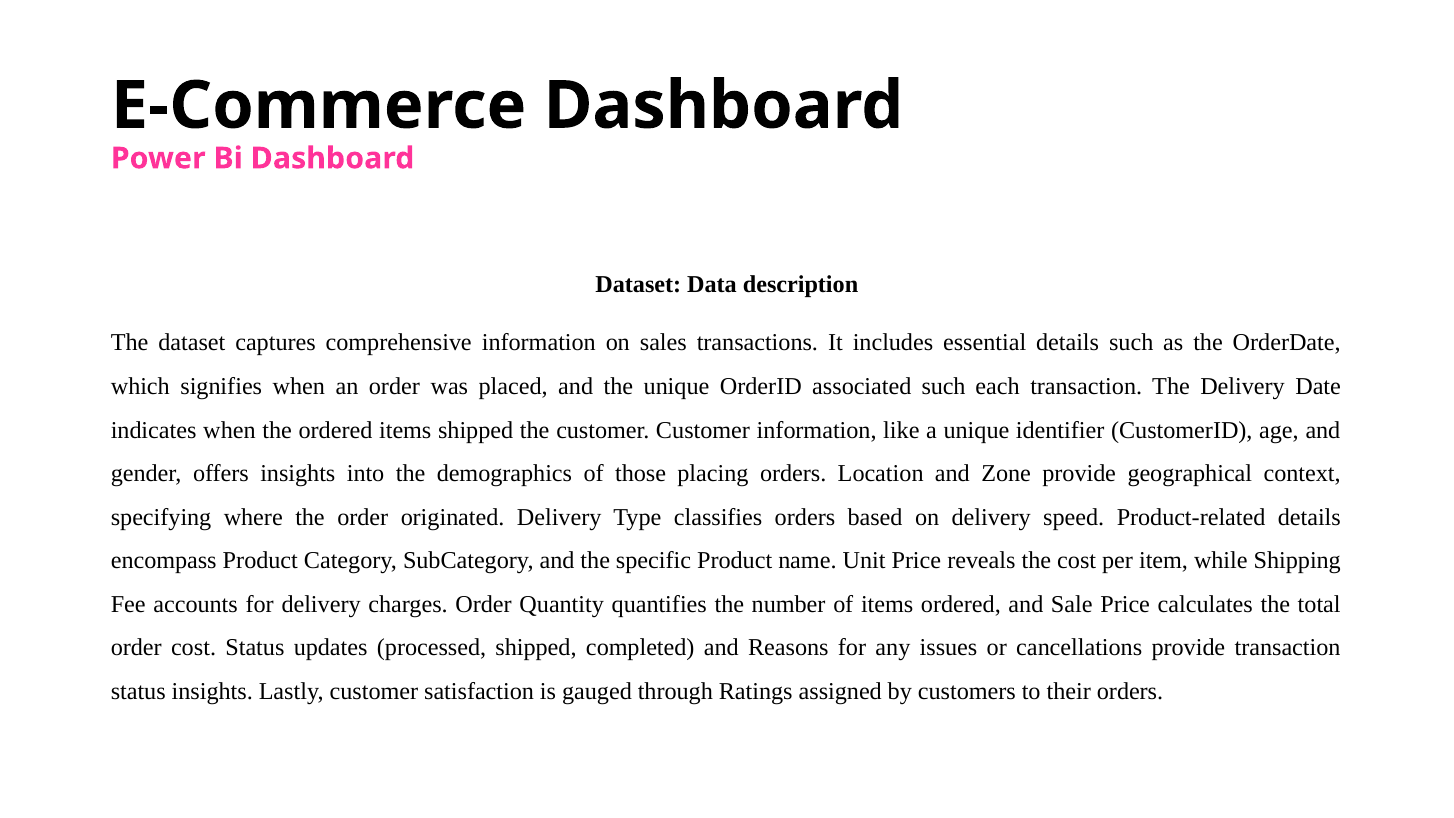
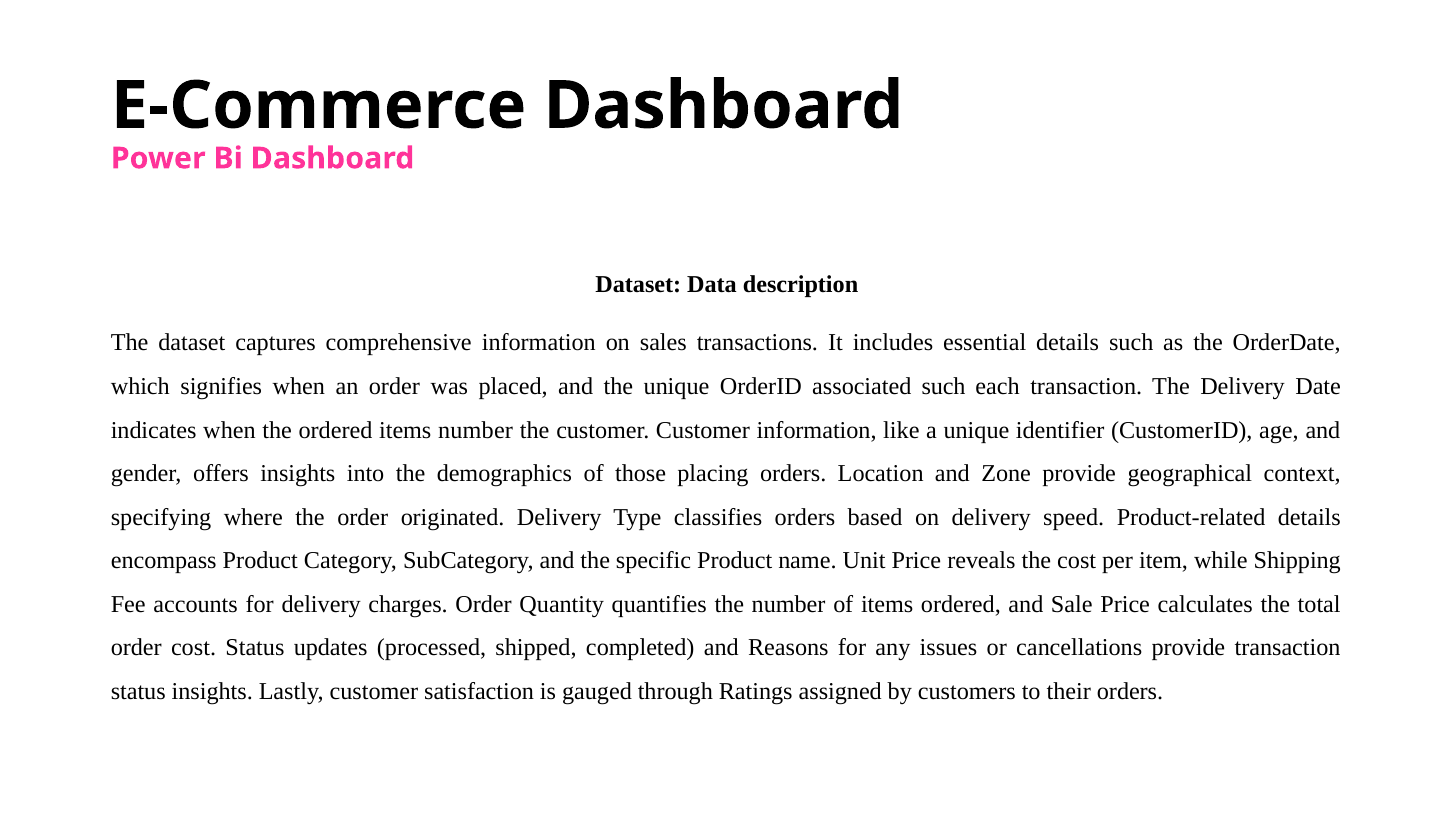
items shipped: shipped -> number (476, 430)
